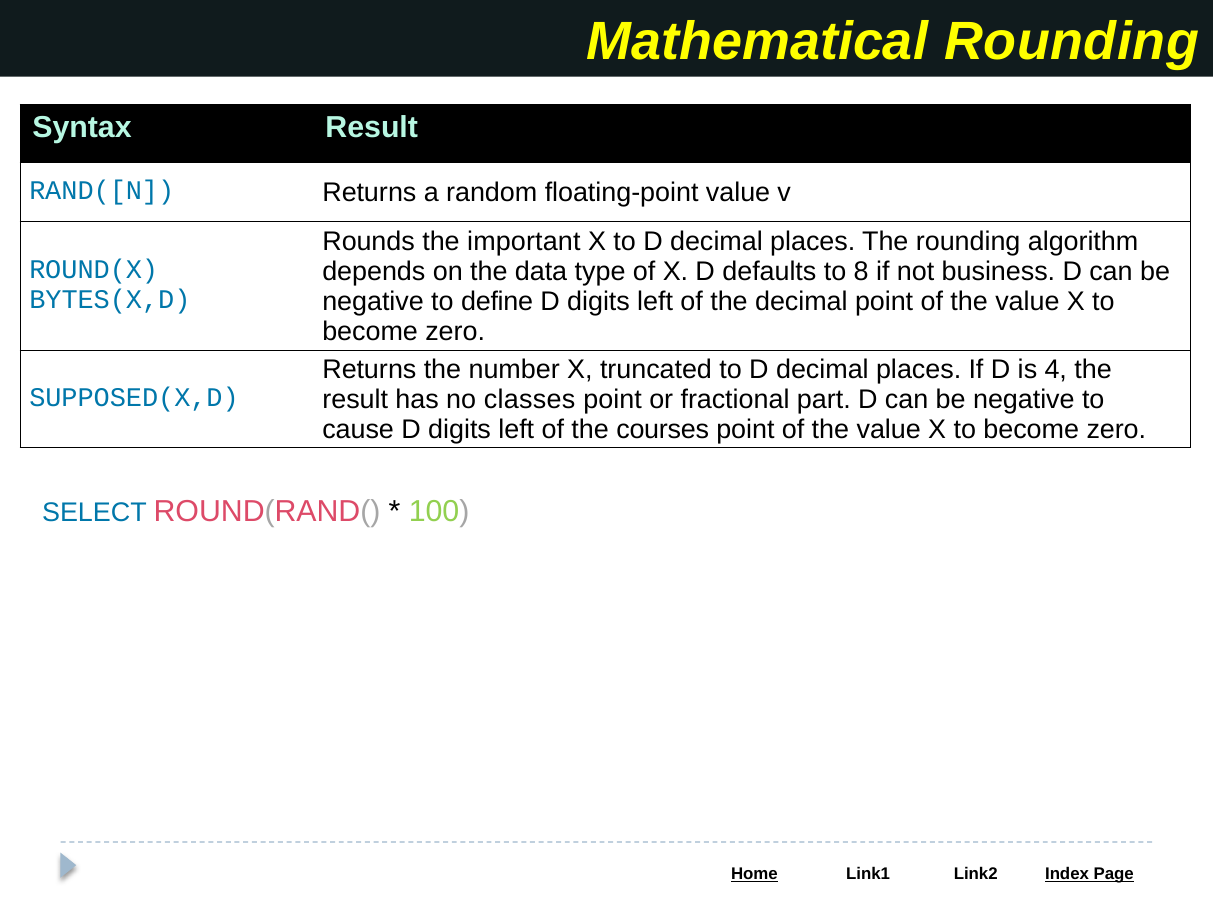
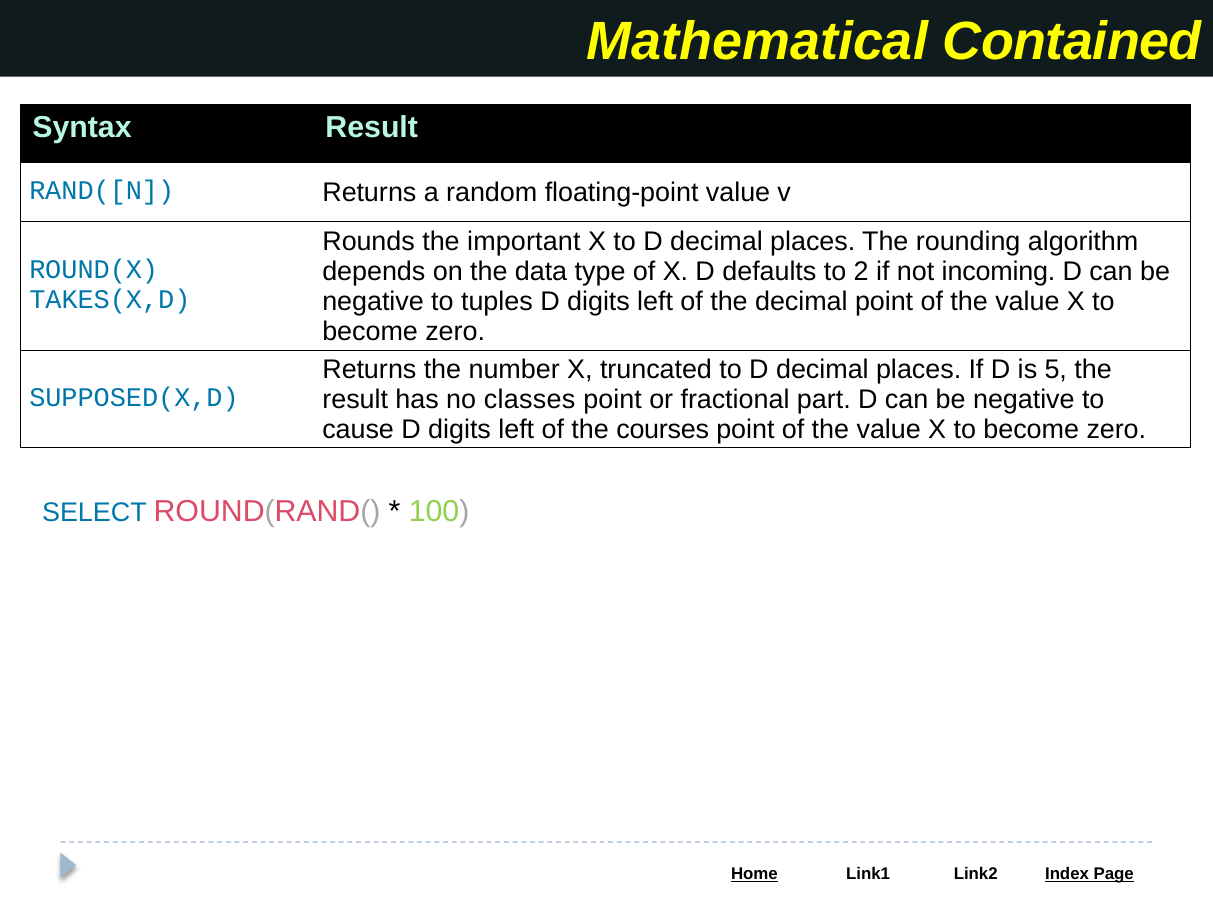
Mathematical Rounding: Rounding -> Contained (1072, 42)
8: 8 -> 2 (861, 272)
business: business -> incoming (999, 272)
define: define -> tuples (497, 302)
BYTES(X,D: BYTES(X,D -> TAKES(X,D (110, 300)
4: 4 -> 5 (1056, 370)
